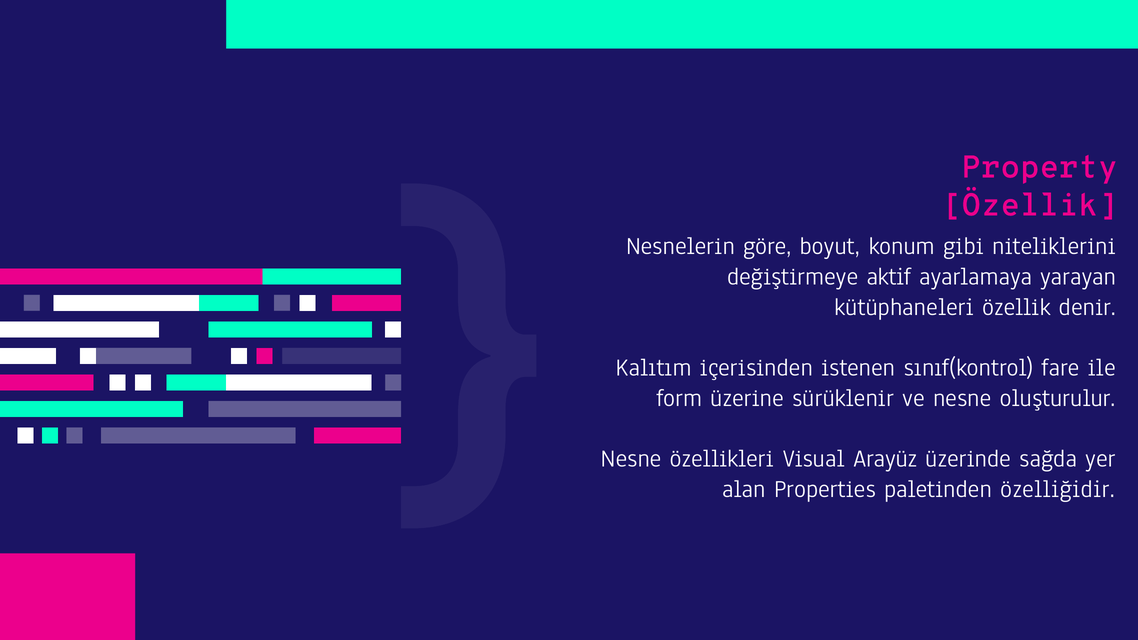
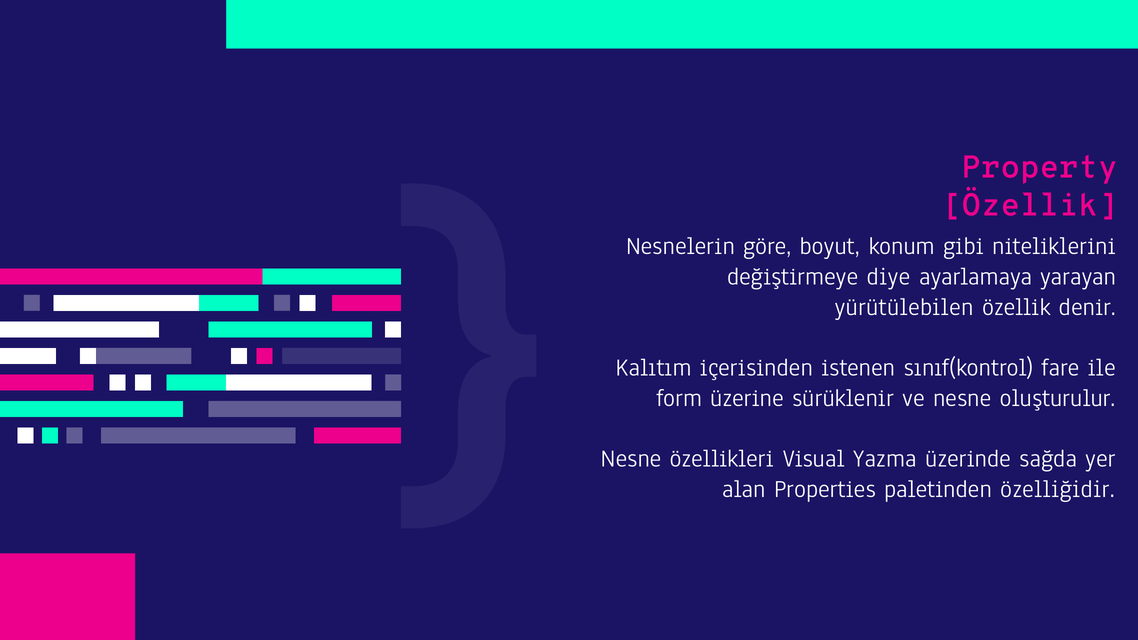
aktif: aktif -> diye (889, 276)
kütüphaneleri: kütüphaneleri -> yürütülebilen (904, 307)
Arayüz: Arayüz -> Yazma (885, 458)
